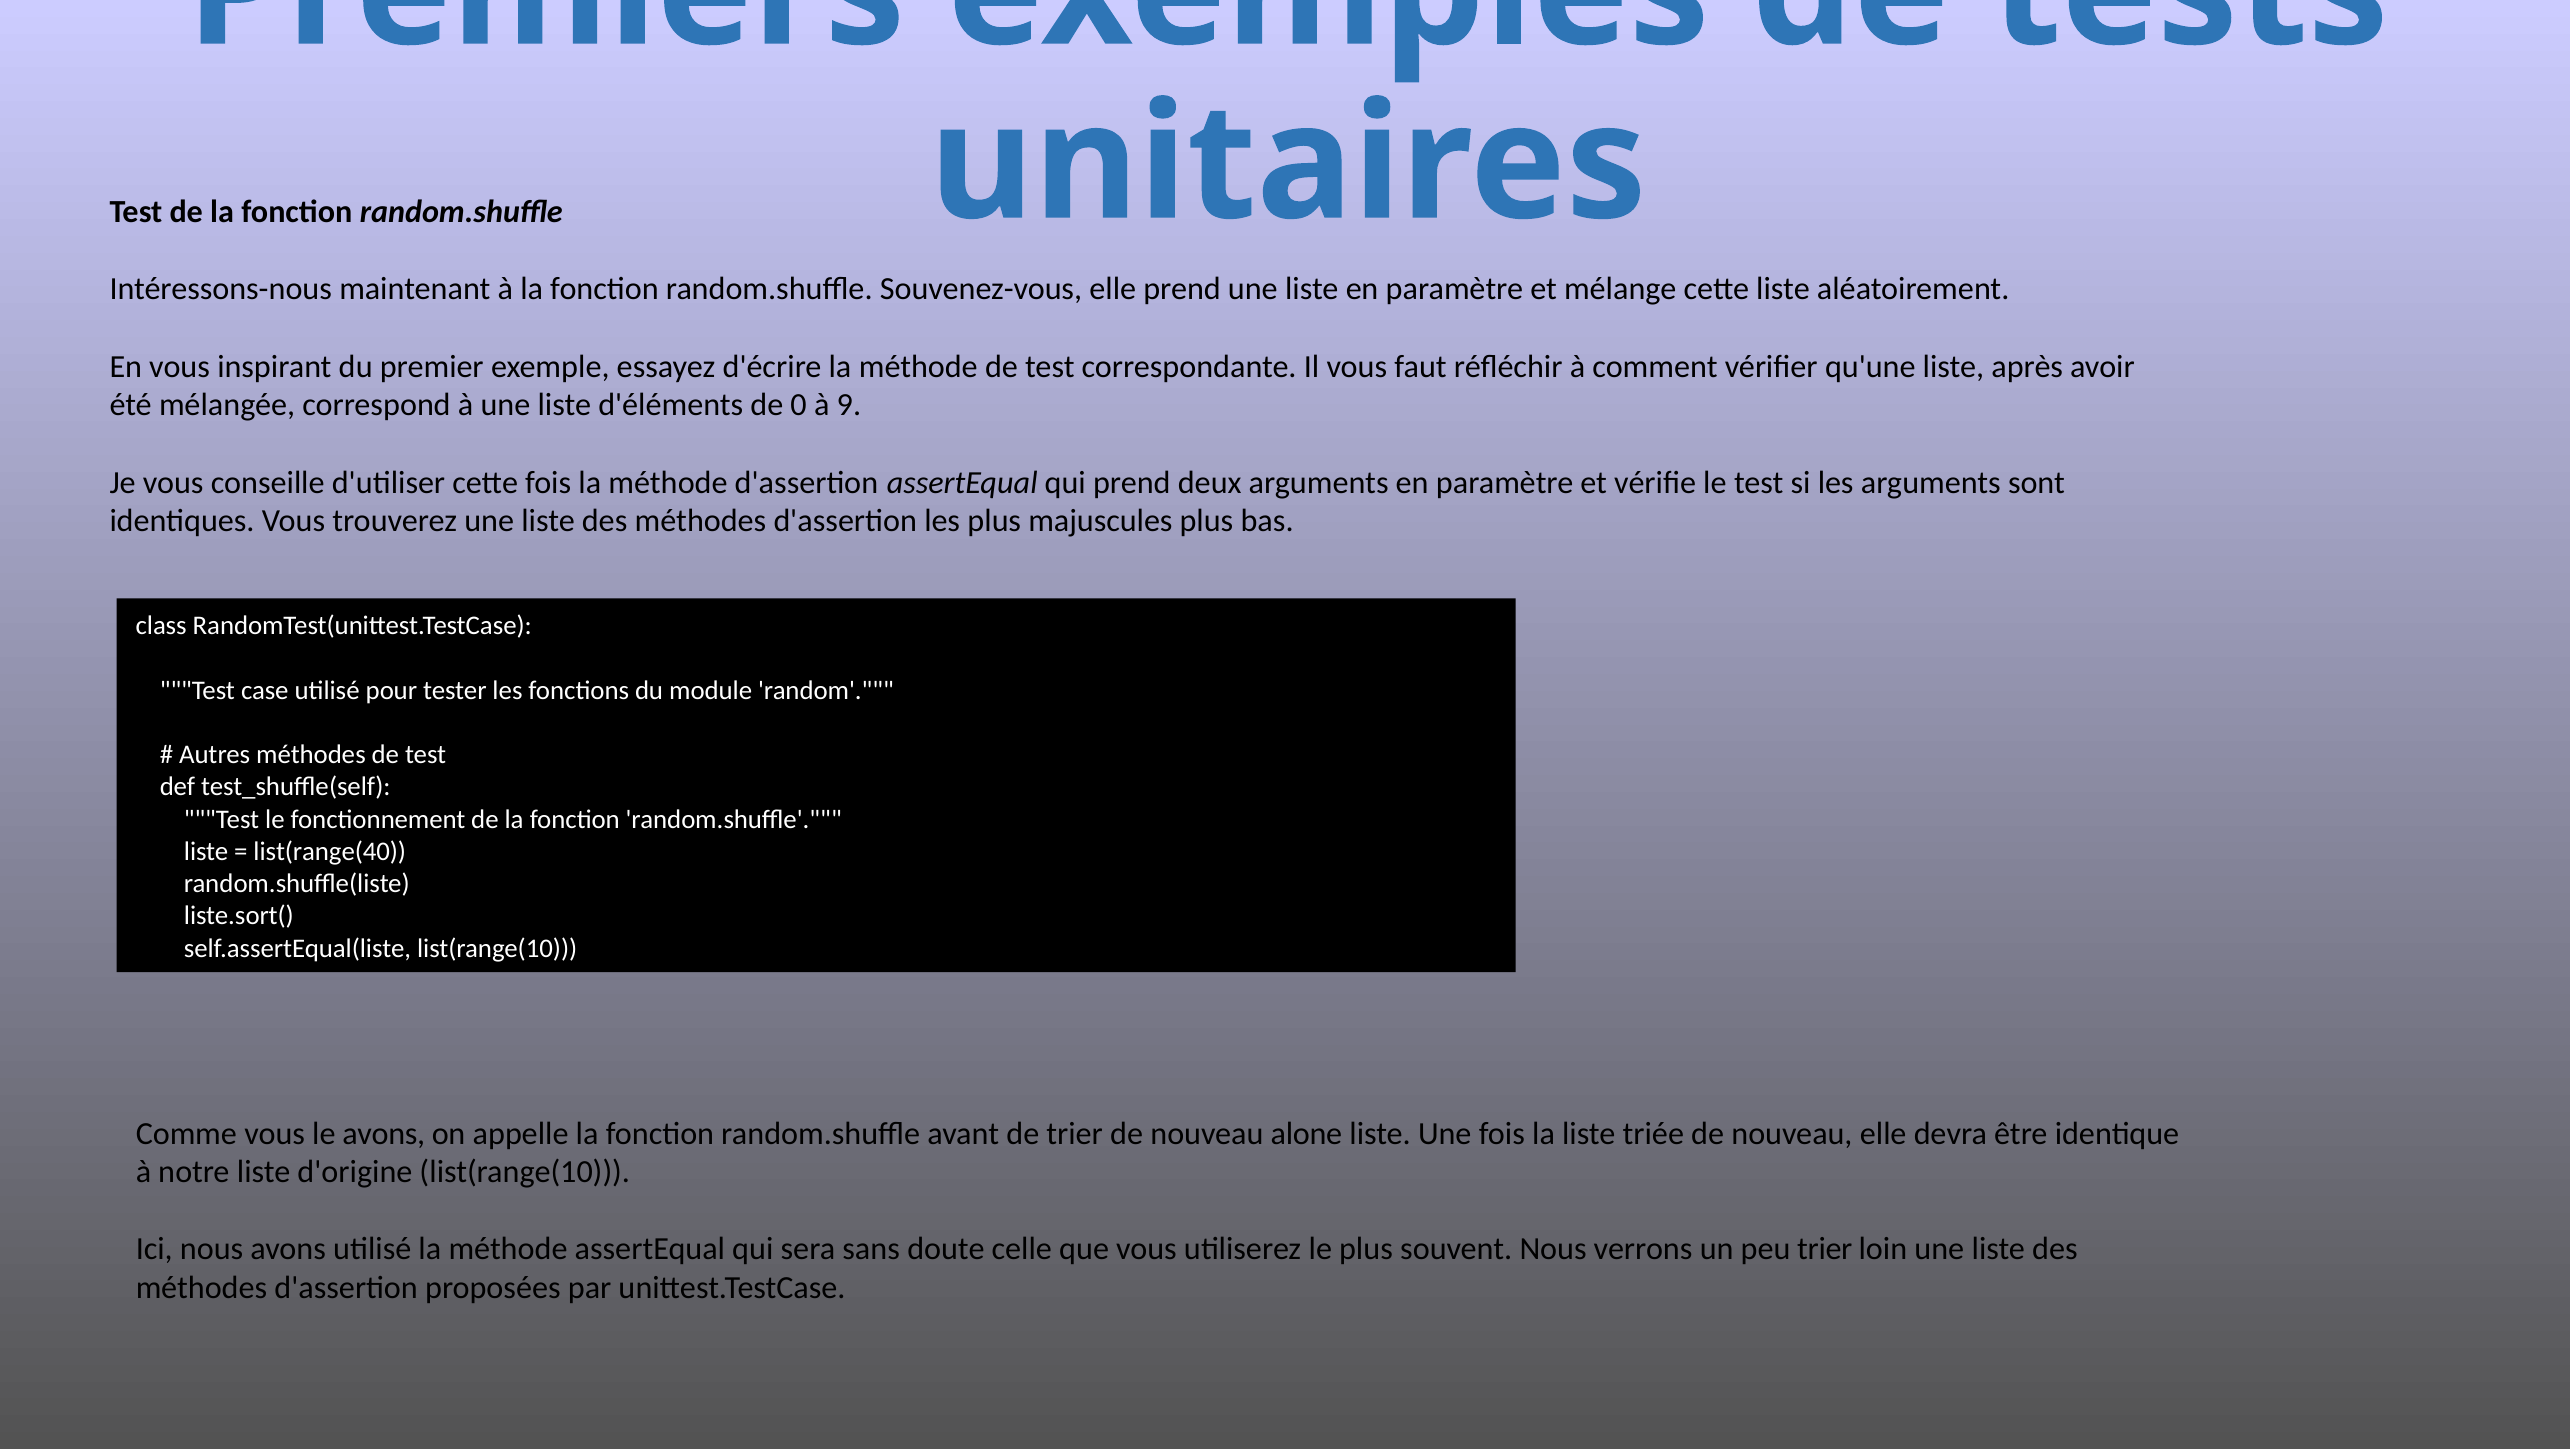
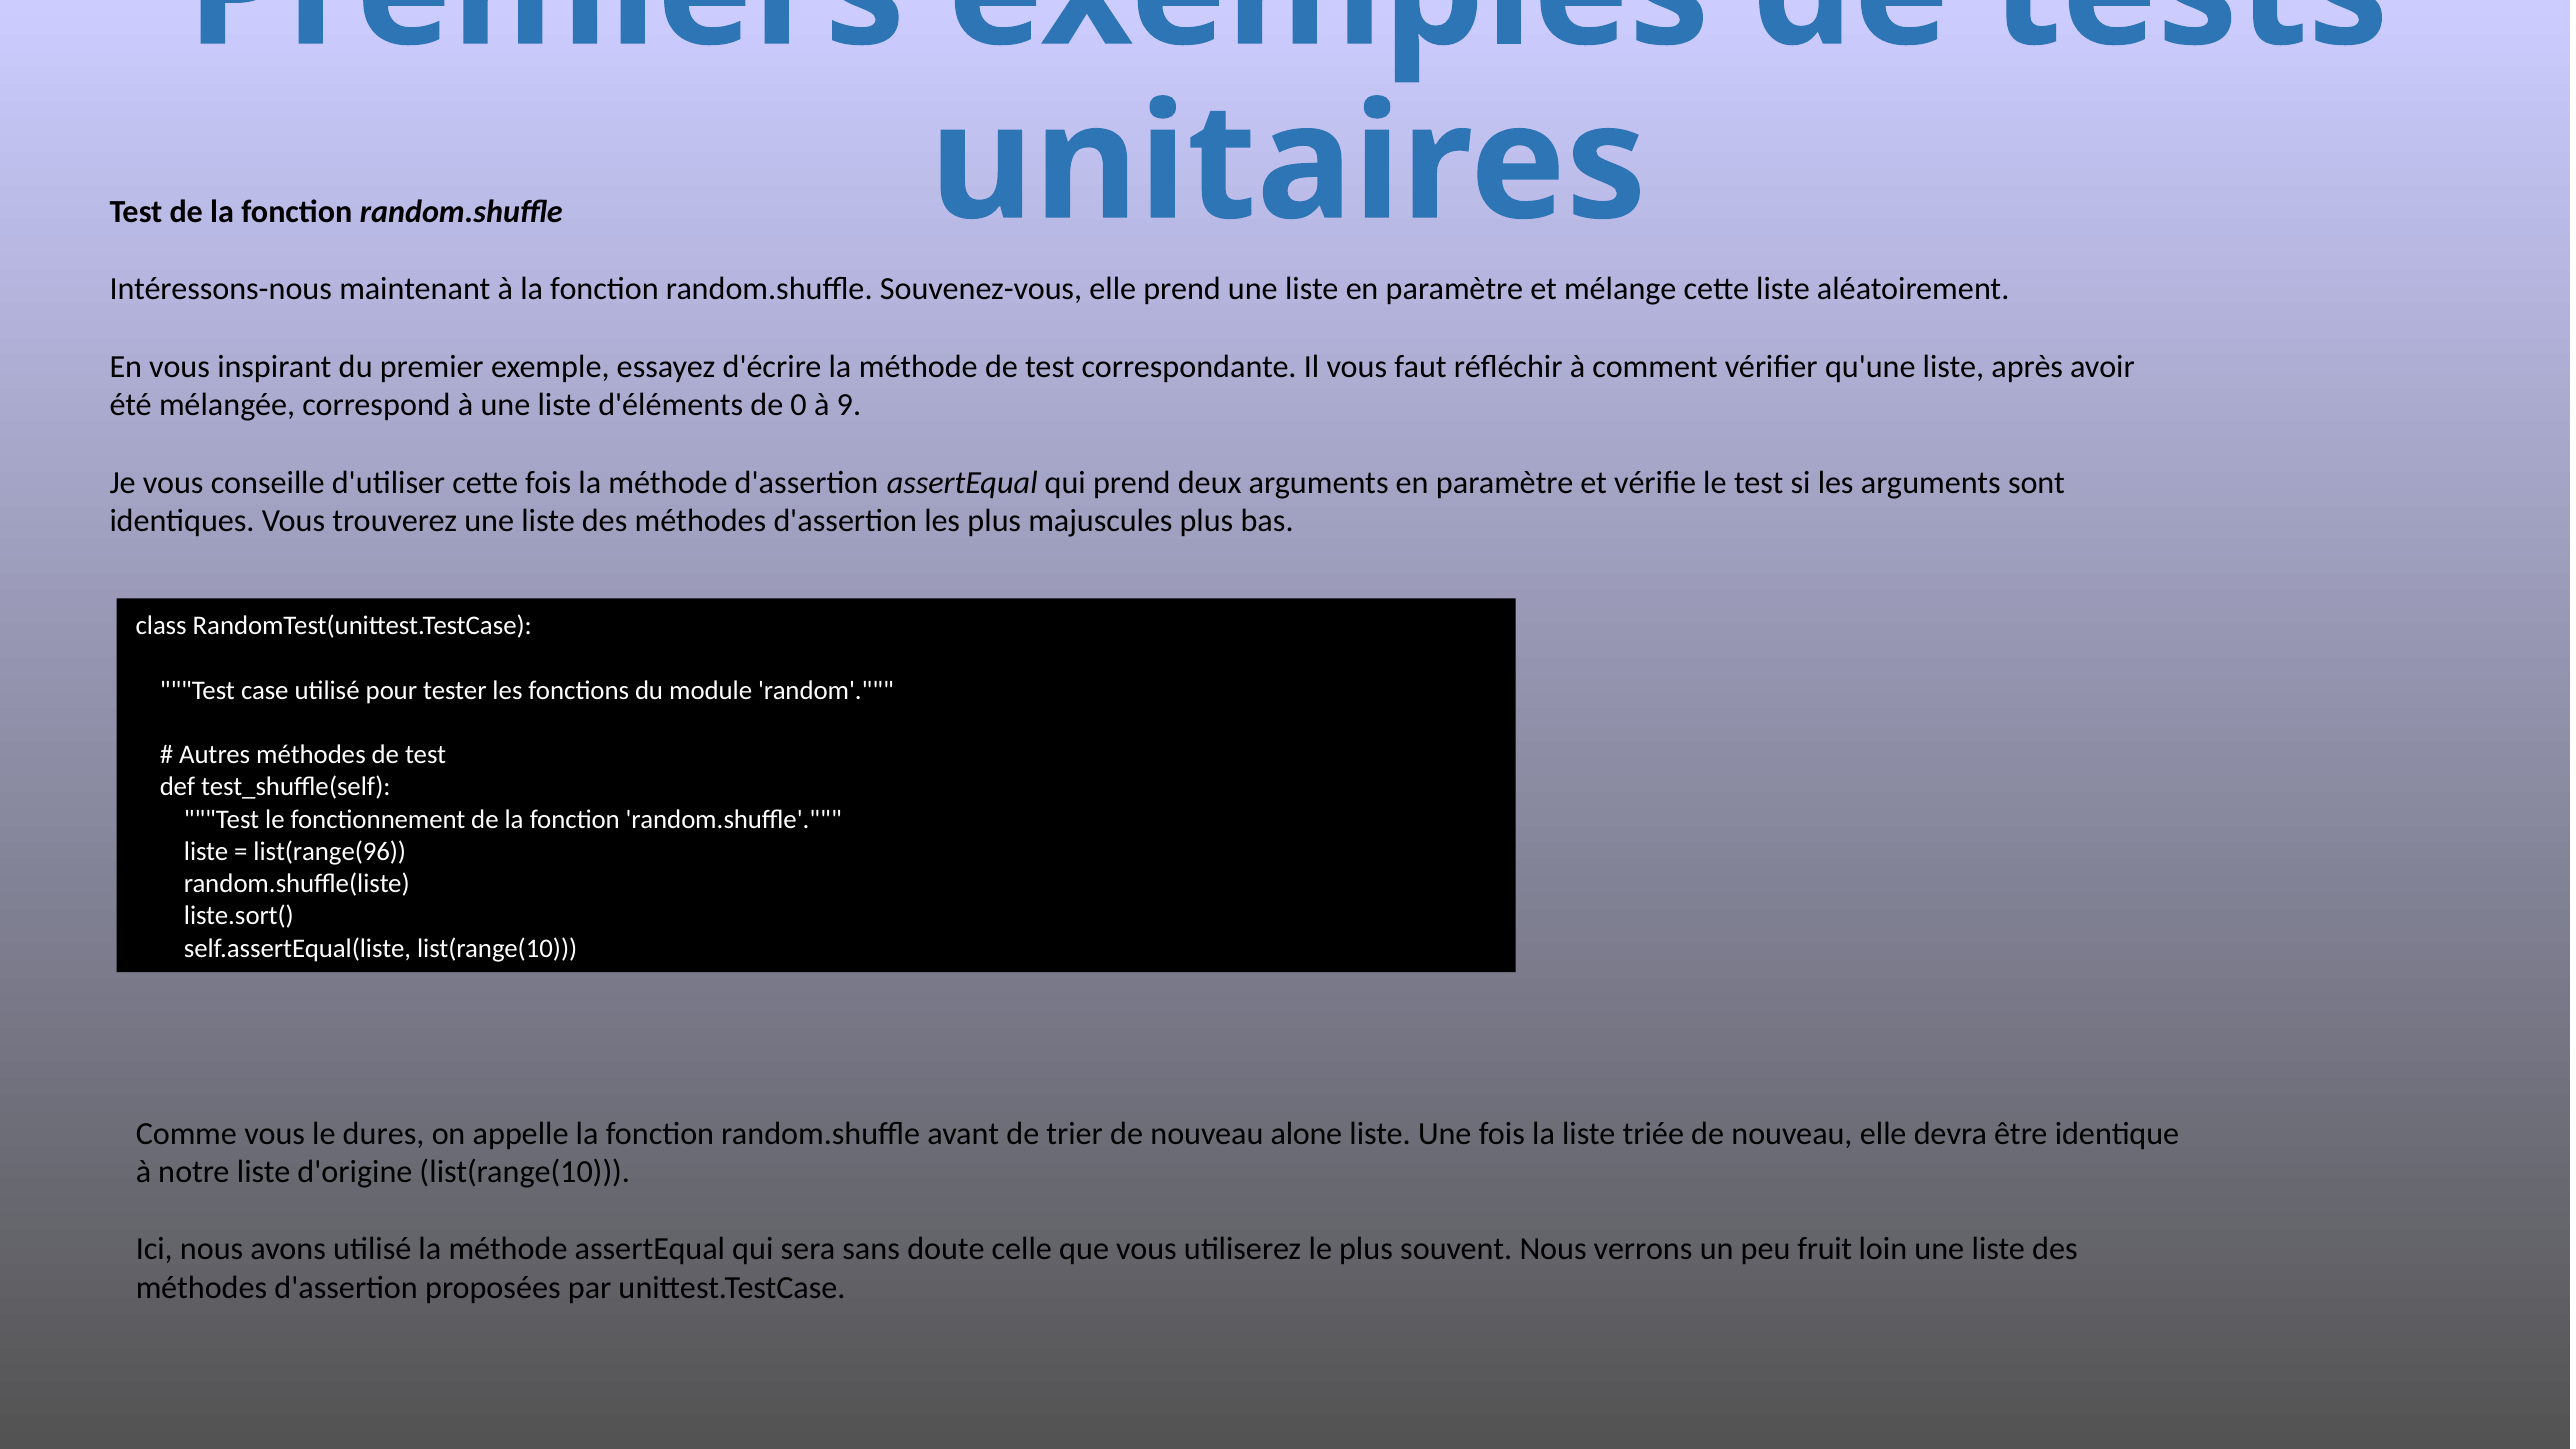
list(range(40: list(range(40 -> list(range(96 (330, 852)
le avons: avons -> dures (384, 1133)
peu trier: trier -> fruit (1825, 1249)
